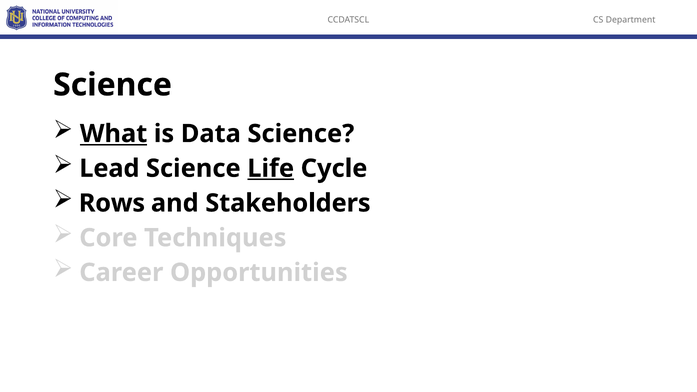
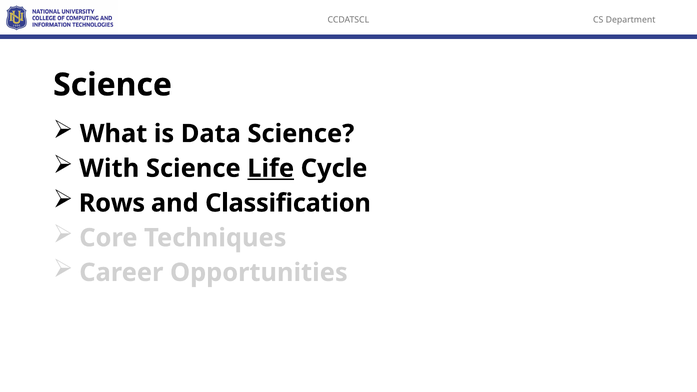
What underline: present -> none (114, 134)
Lead: Lead -> With (109, 168)
Stakeholders: Stakeholders -> Classification (288, 203)
